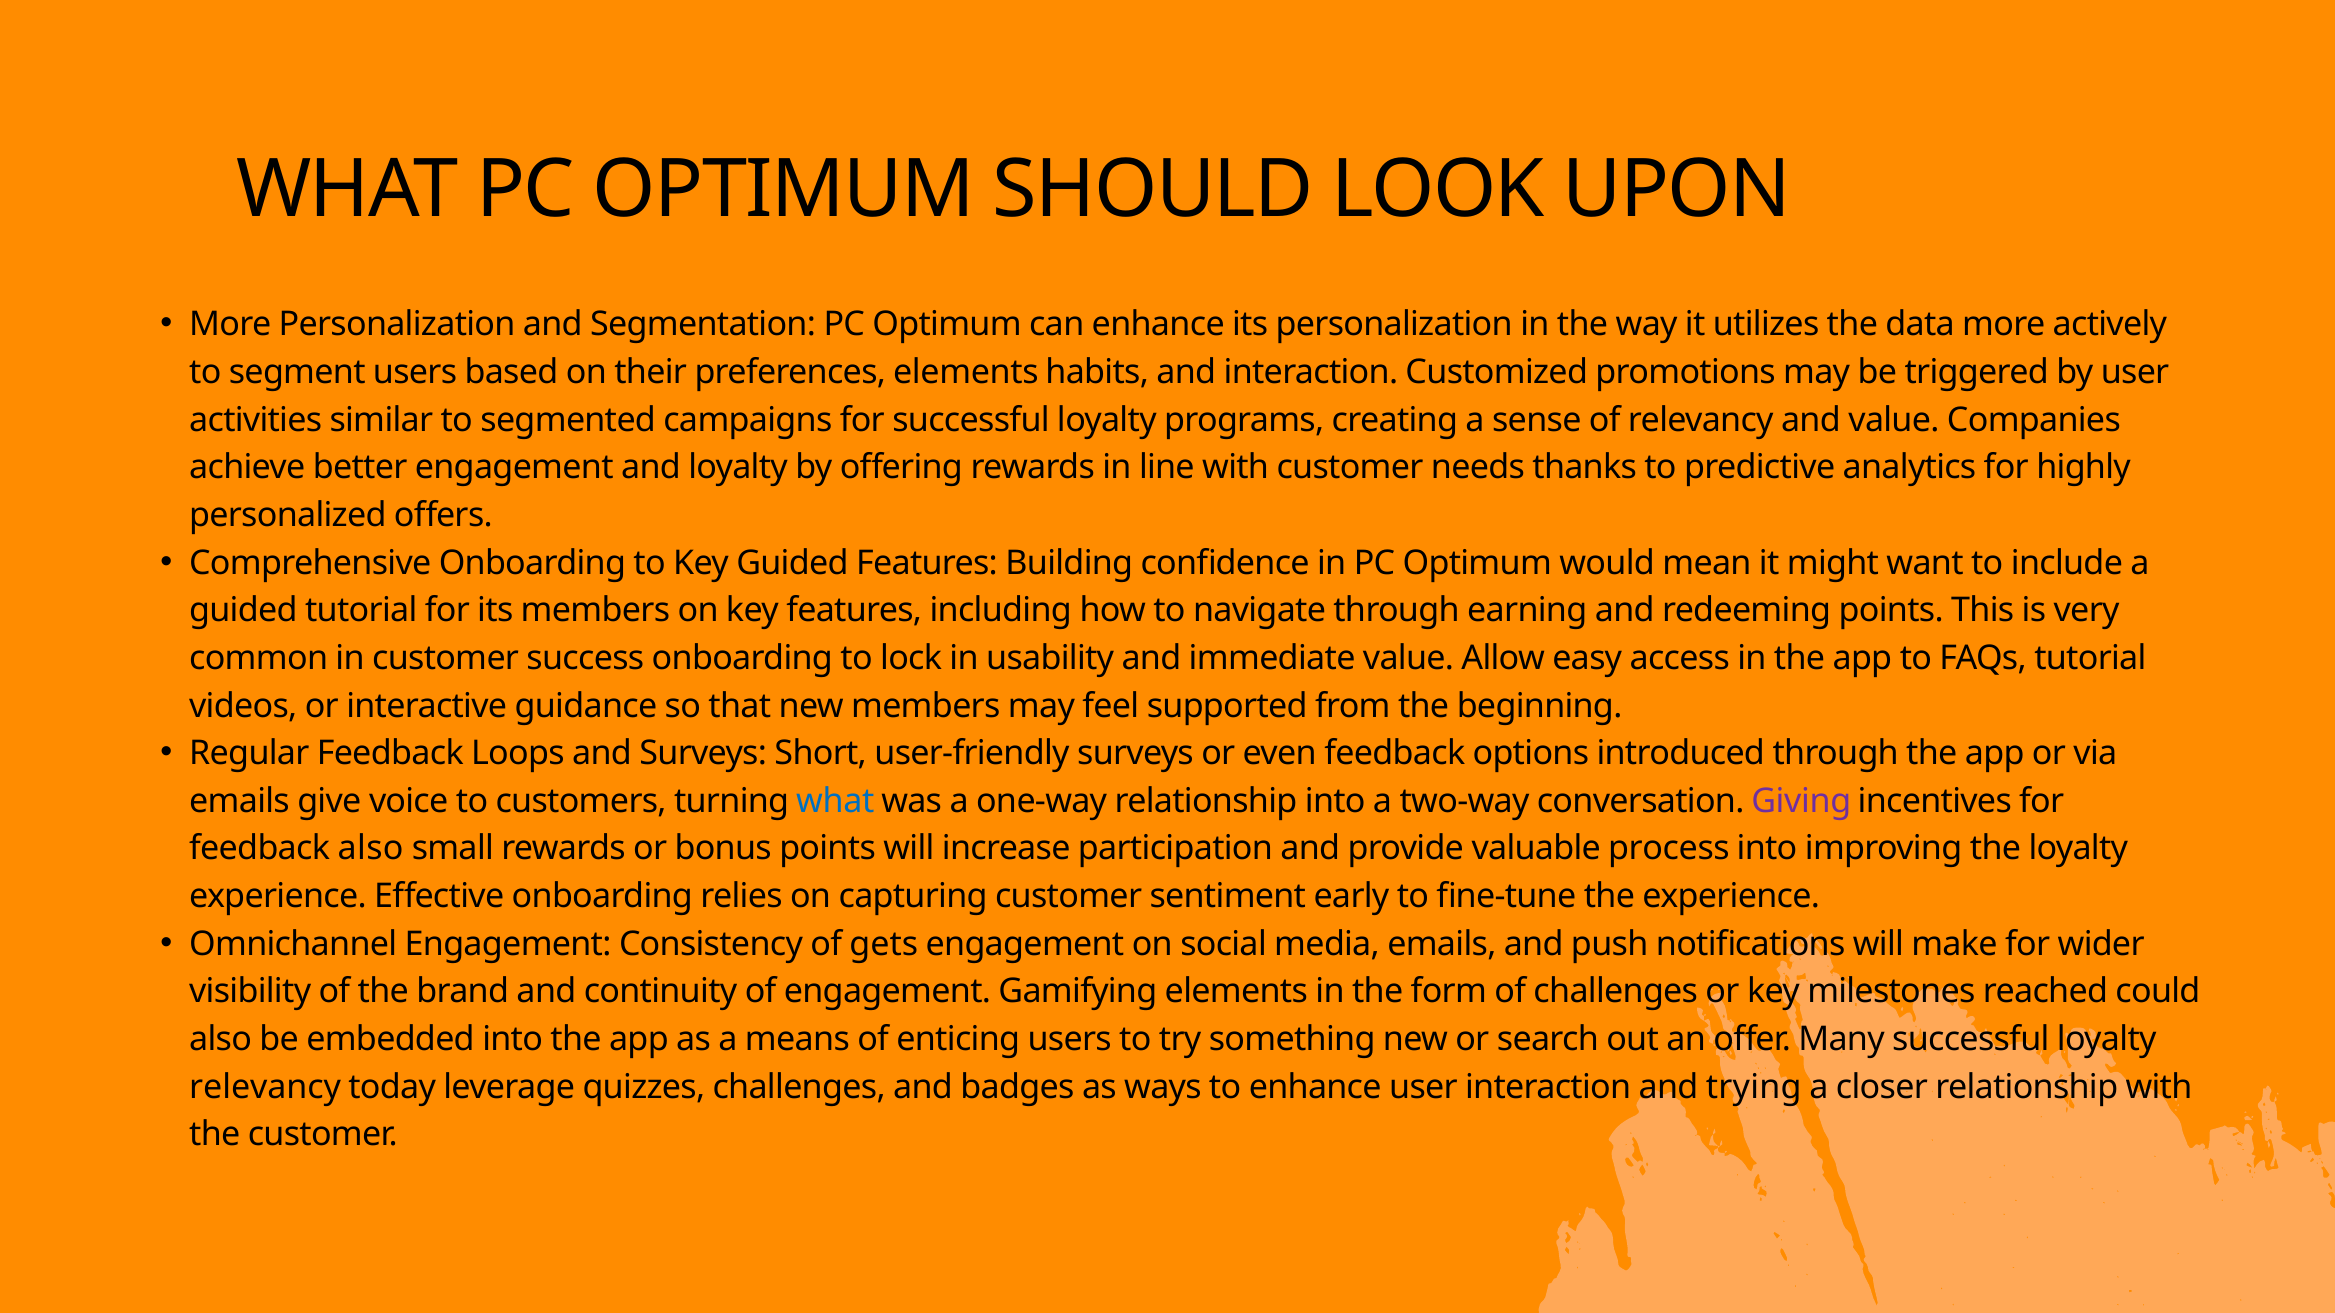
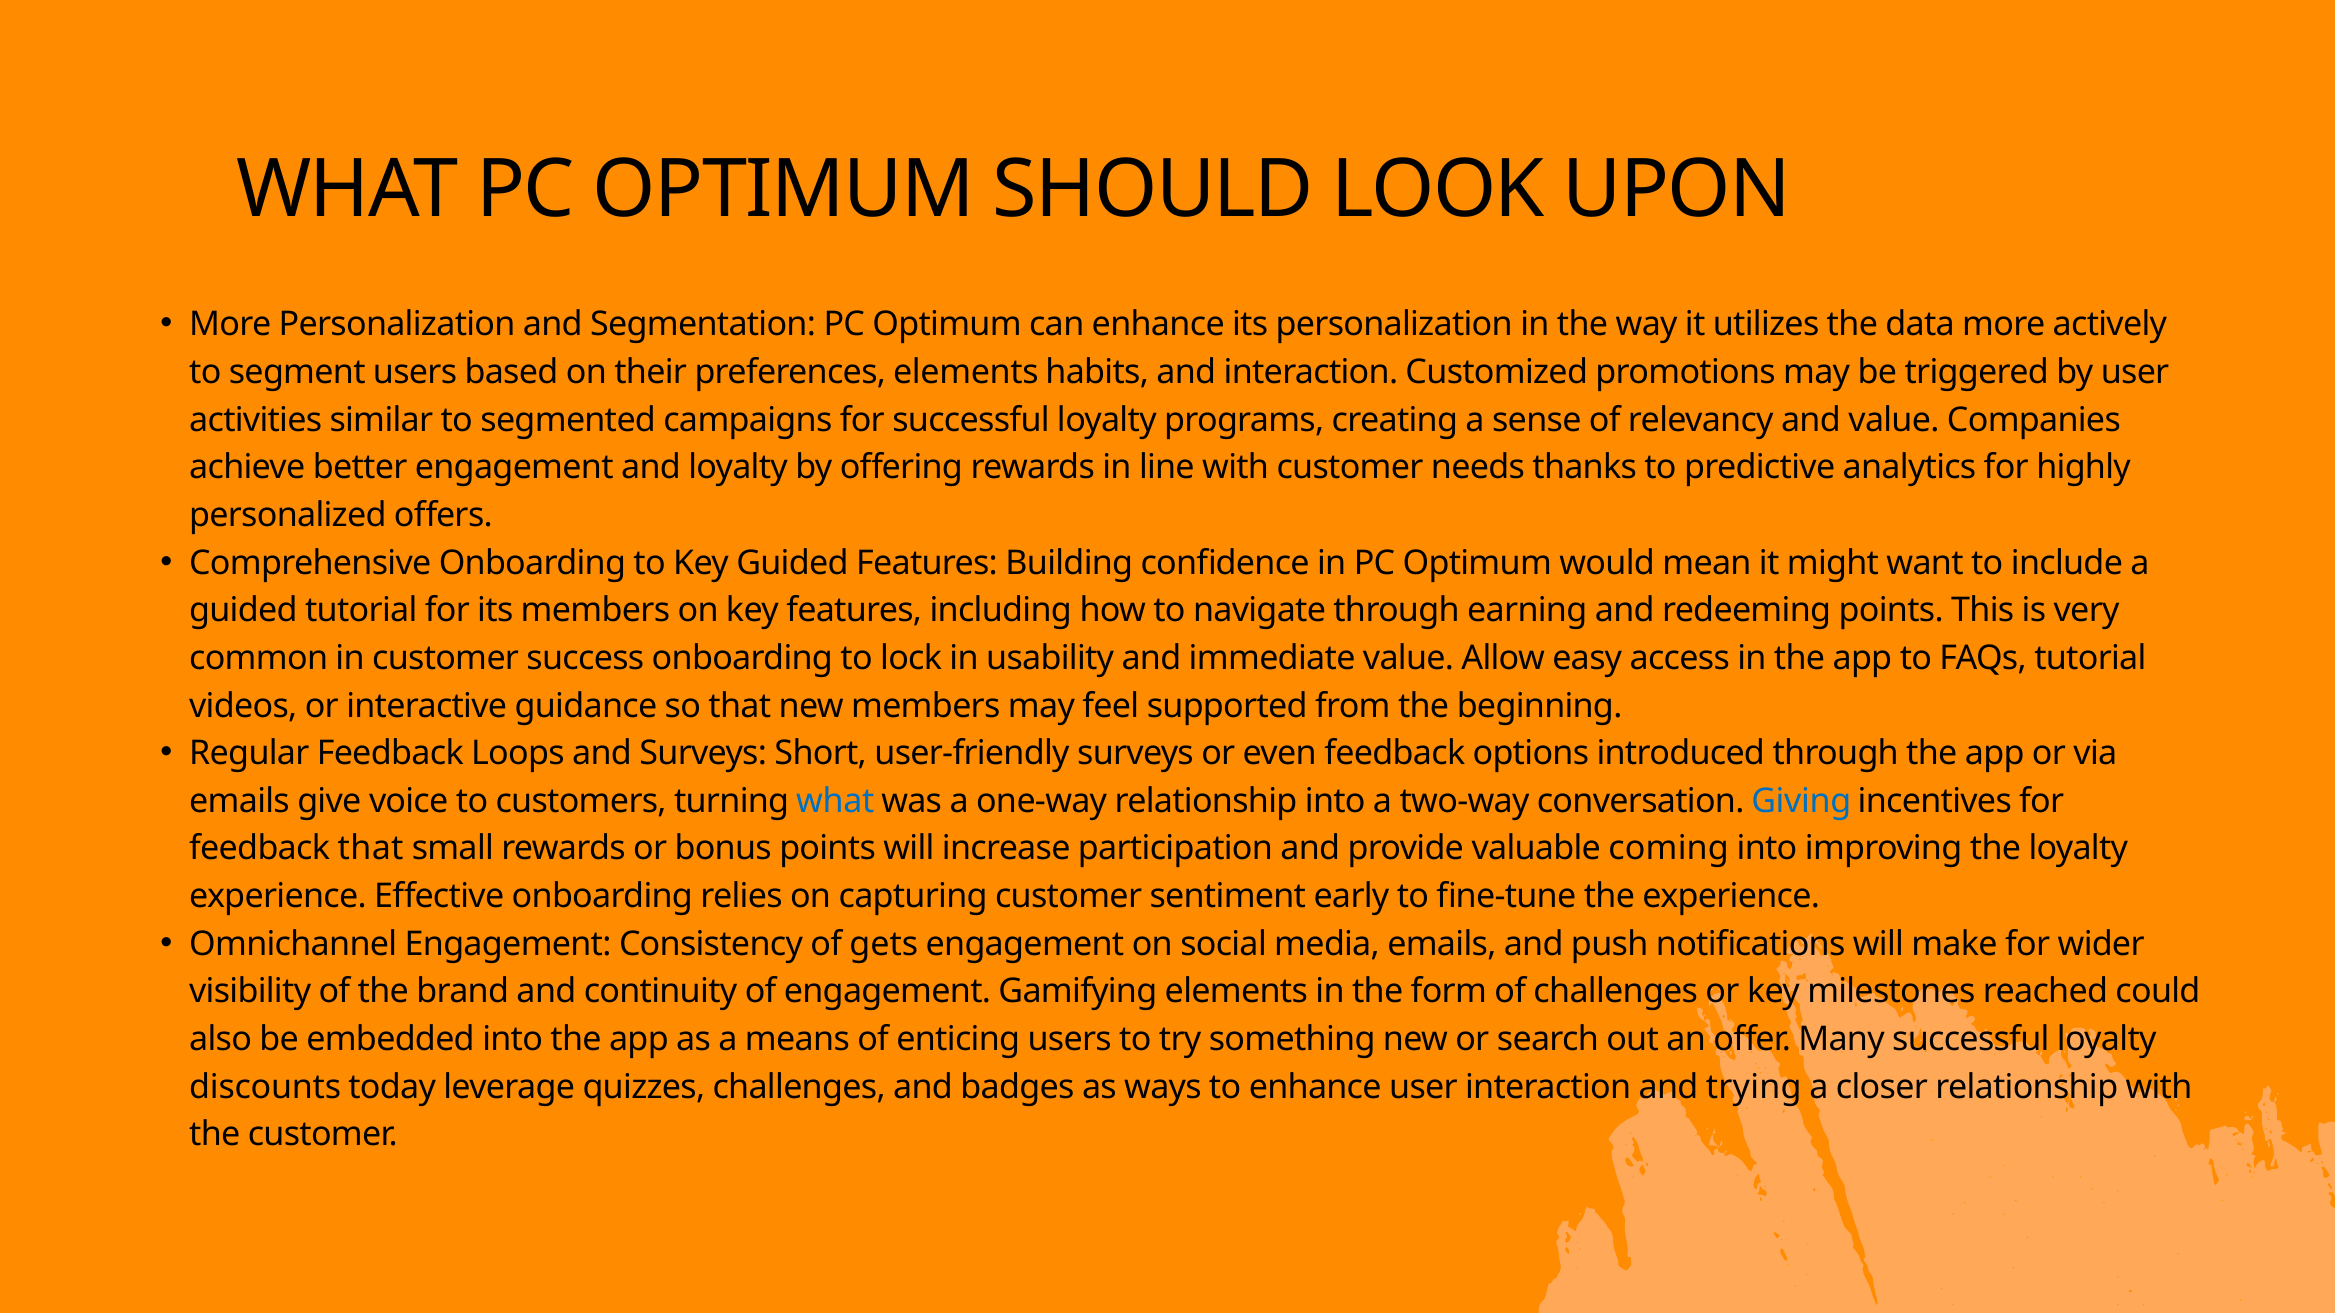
Giving colour: purple -> blue (1801, 801)
feedback also: also -> that (371, 849)
process: process -> coming (1669, 849)
relevancy: relevancy -> discounts (265, 1087)
